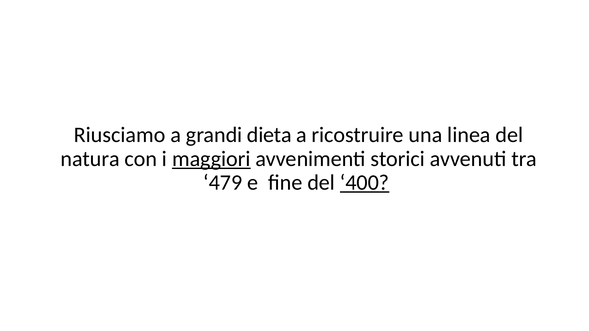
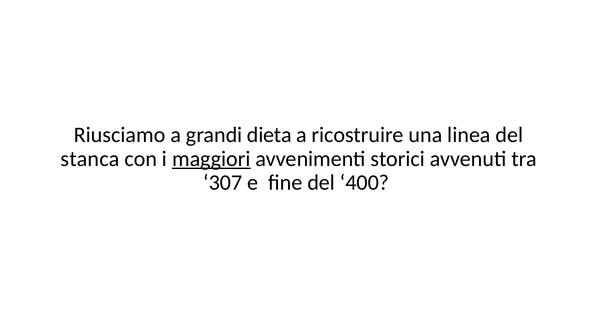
natura: natura -> stanca (90, 159)
479: 479 -> 307 (223, 183)
400 underline: present -> none (365, 183)
